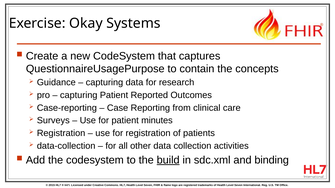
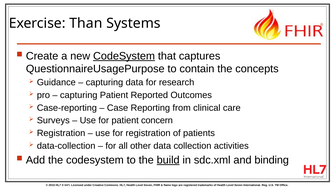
Okay: Okay -> Than (86, 23)
CodeSystem underline: none -> present (124, 56)
minutes: minutes -> concern (157, 121)
